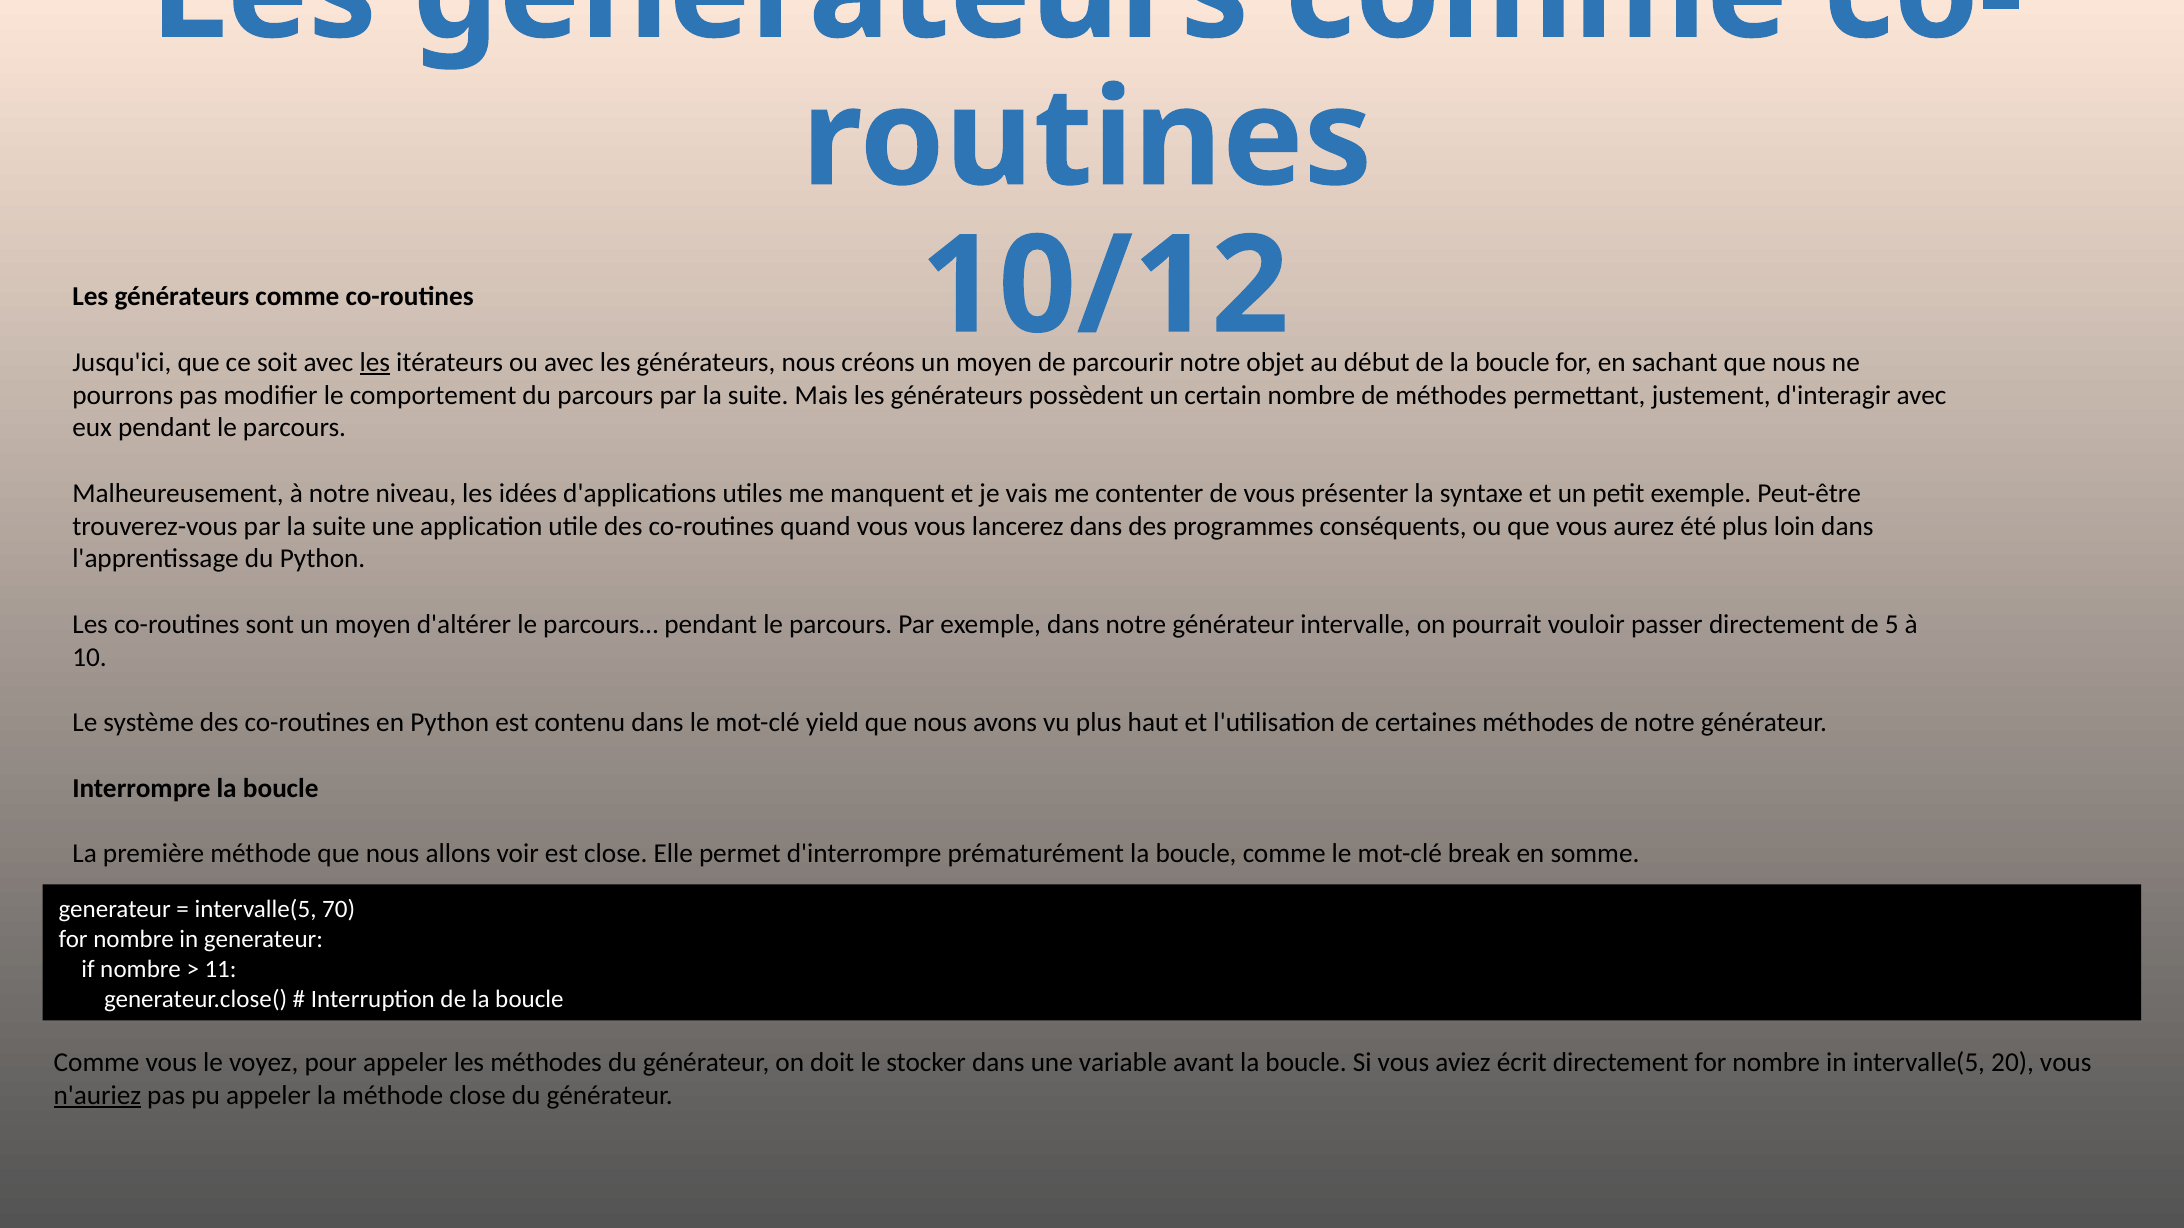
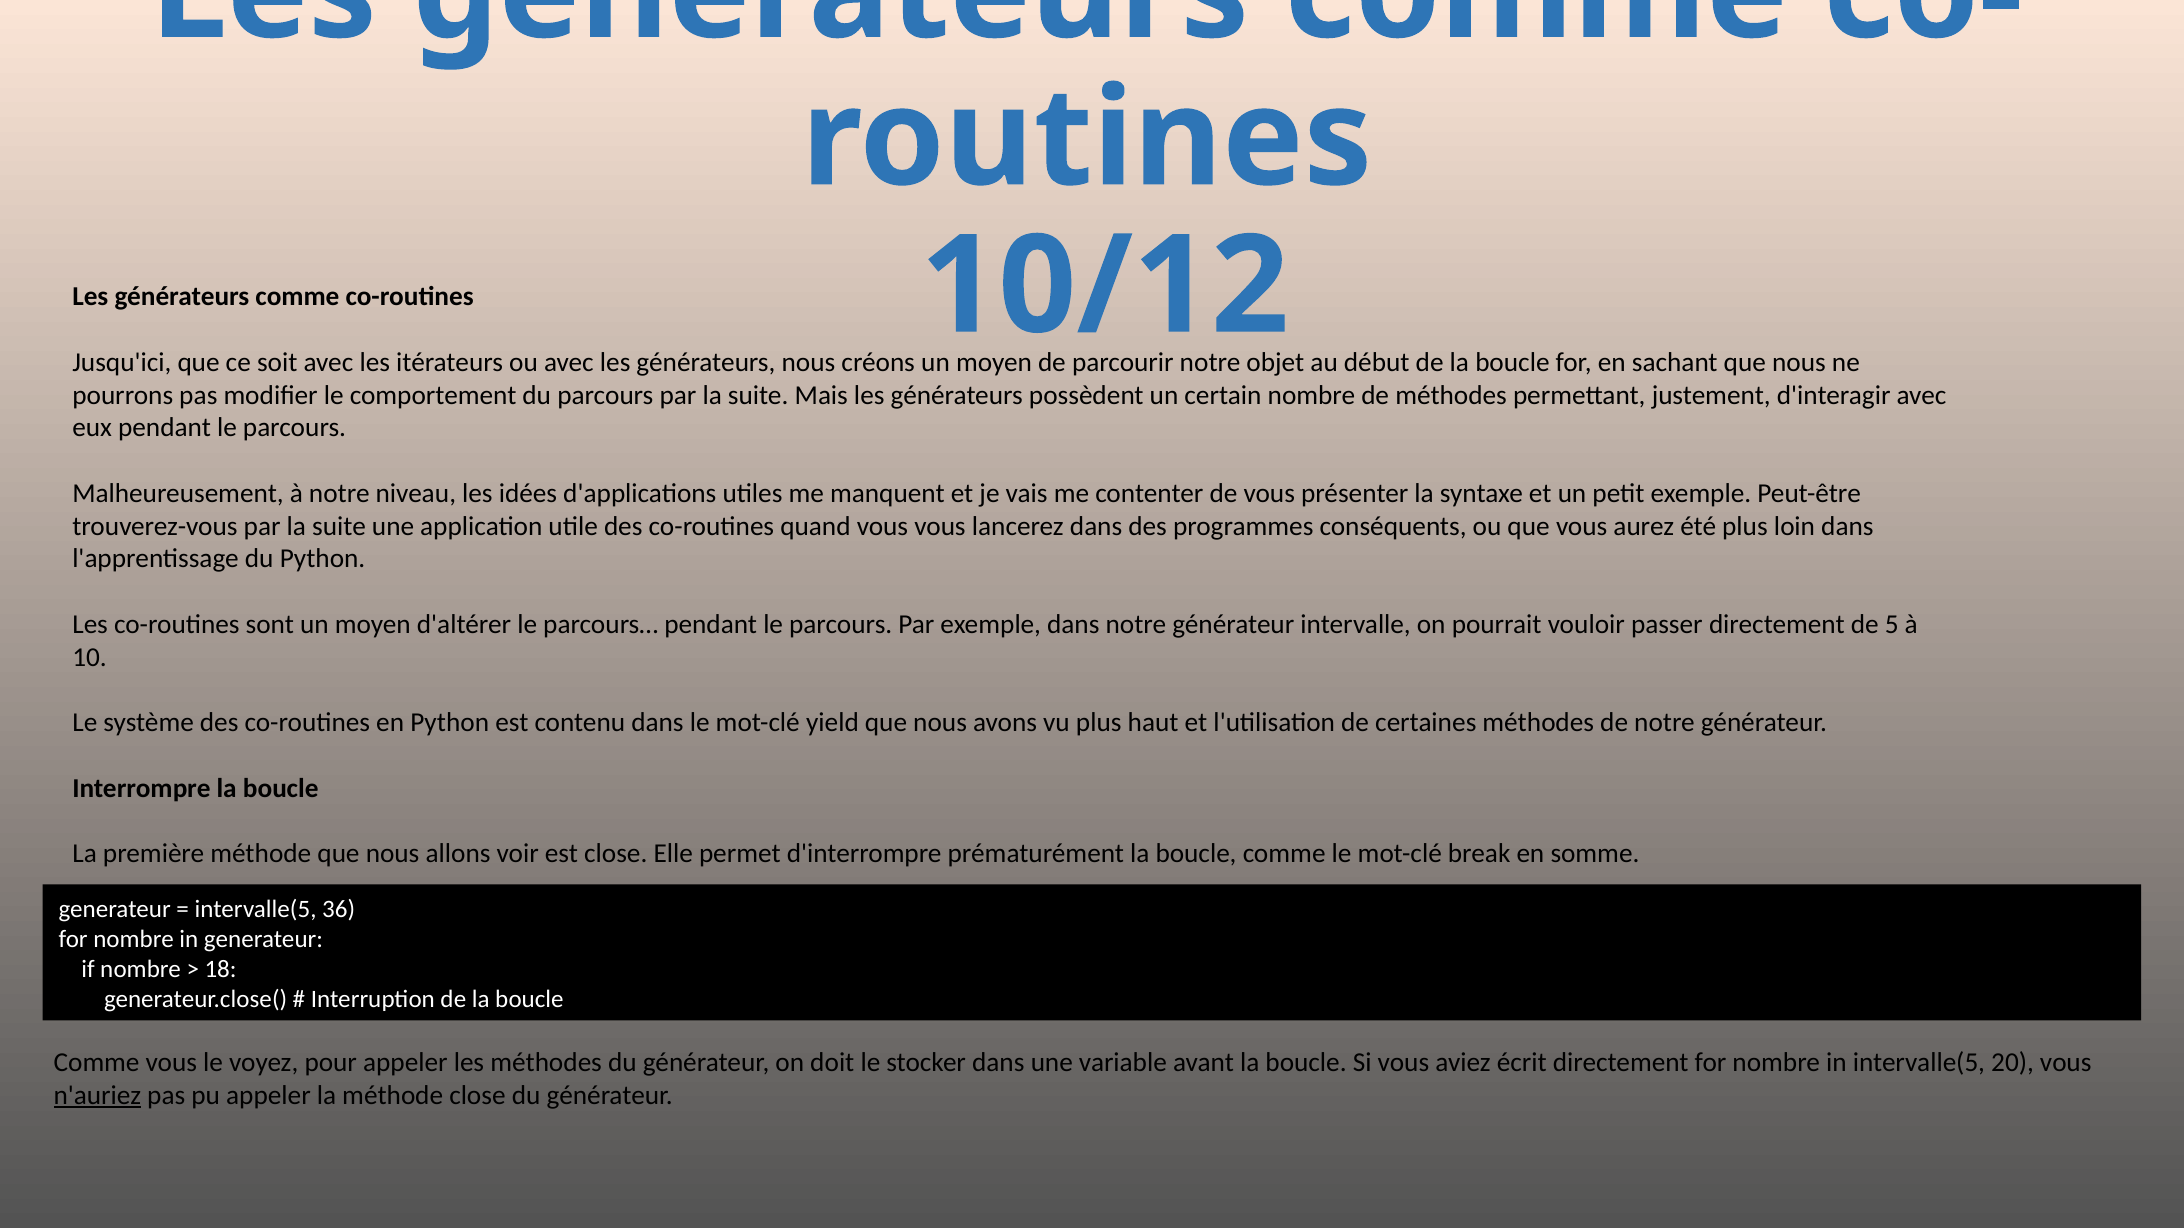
les underline: present -> none (375, 362)
70: 70 -> 36 (339, 909)
11: 11 -> 18 (221, 970)
